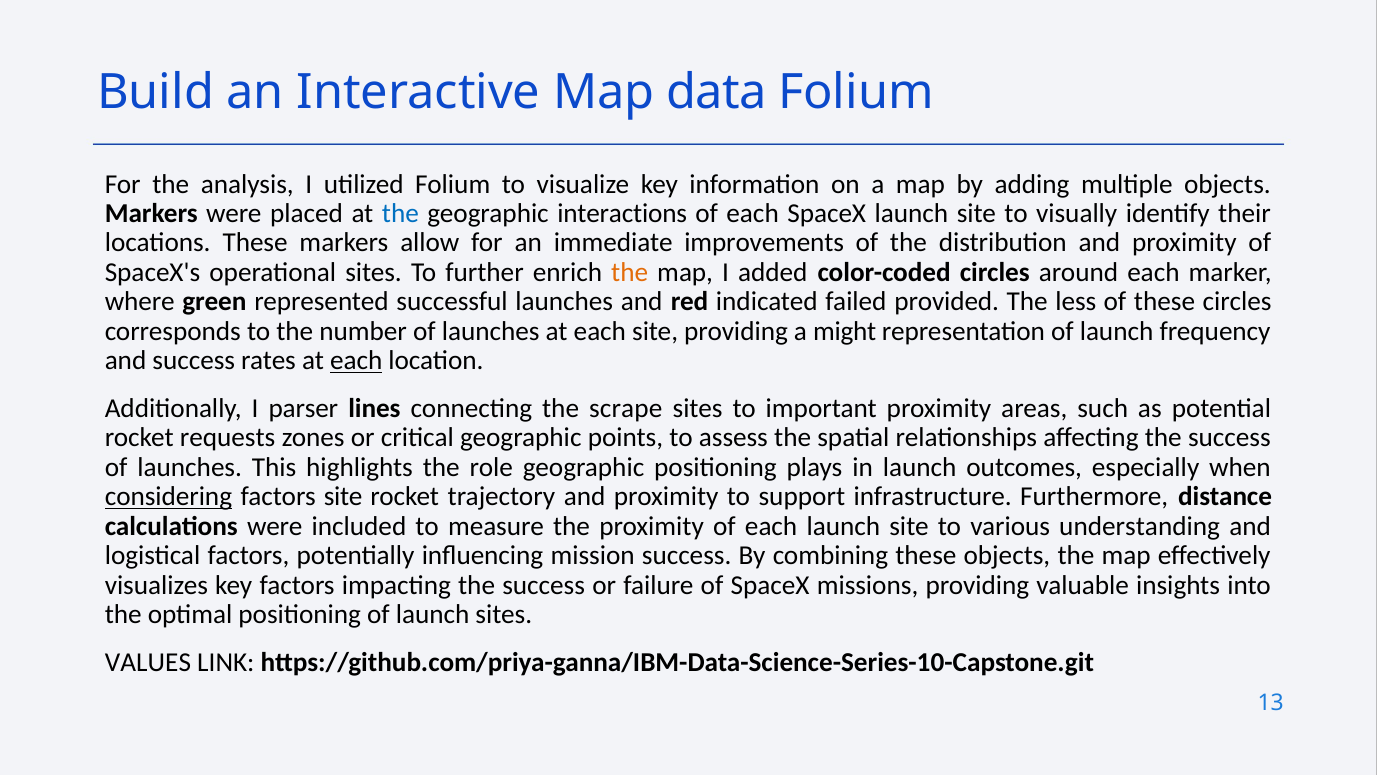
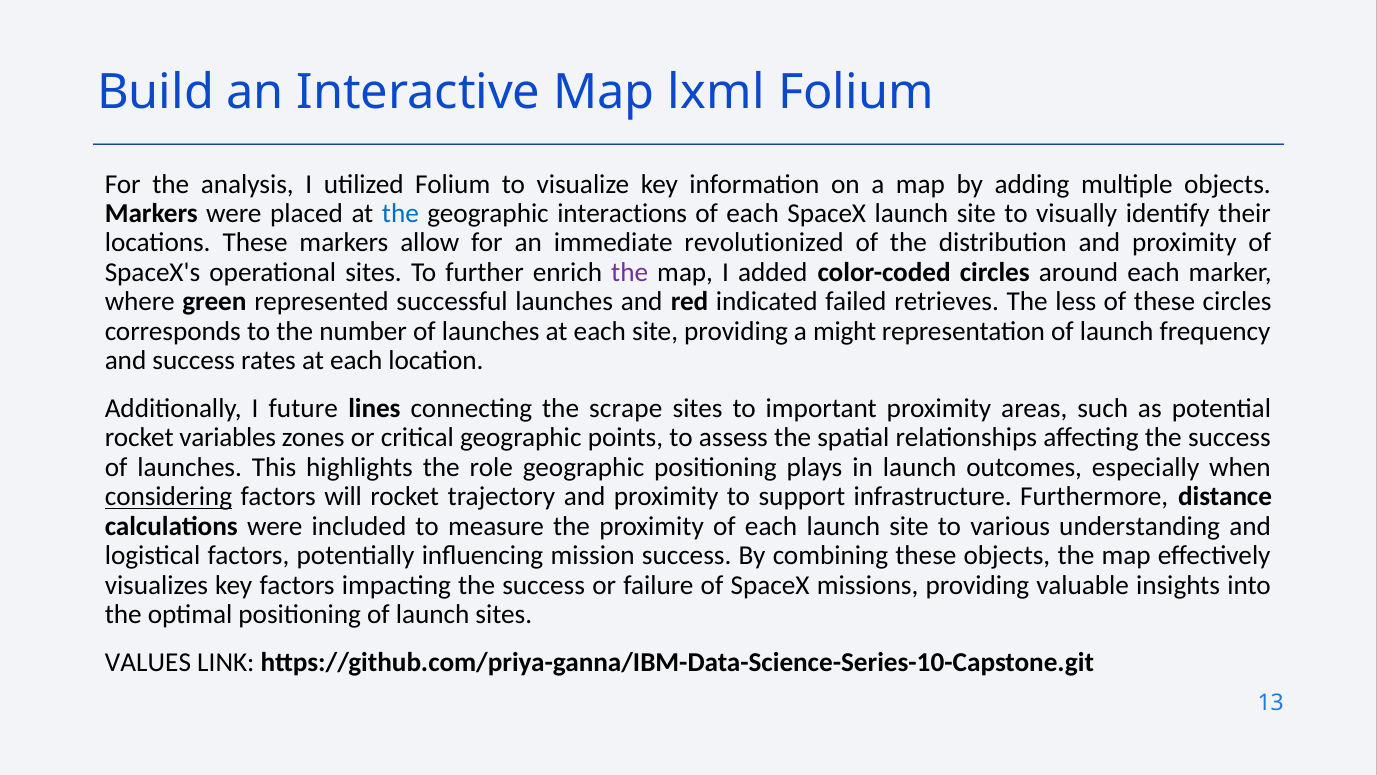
data: data -> lxml (716, 92)
improvements: improvements -> revolutionized (764, 243)
the colour: orange -> purple (630, 272)
provided: provided -> retrieves (947, 302)
each underline: present -> none (356, 361)
parser: parser -> future (303, 408)
requests: requests -> variables (228, 438)
factors site: site -> will (343, 496)
